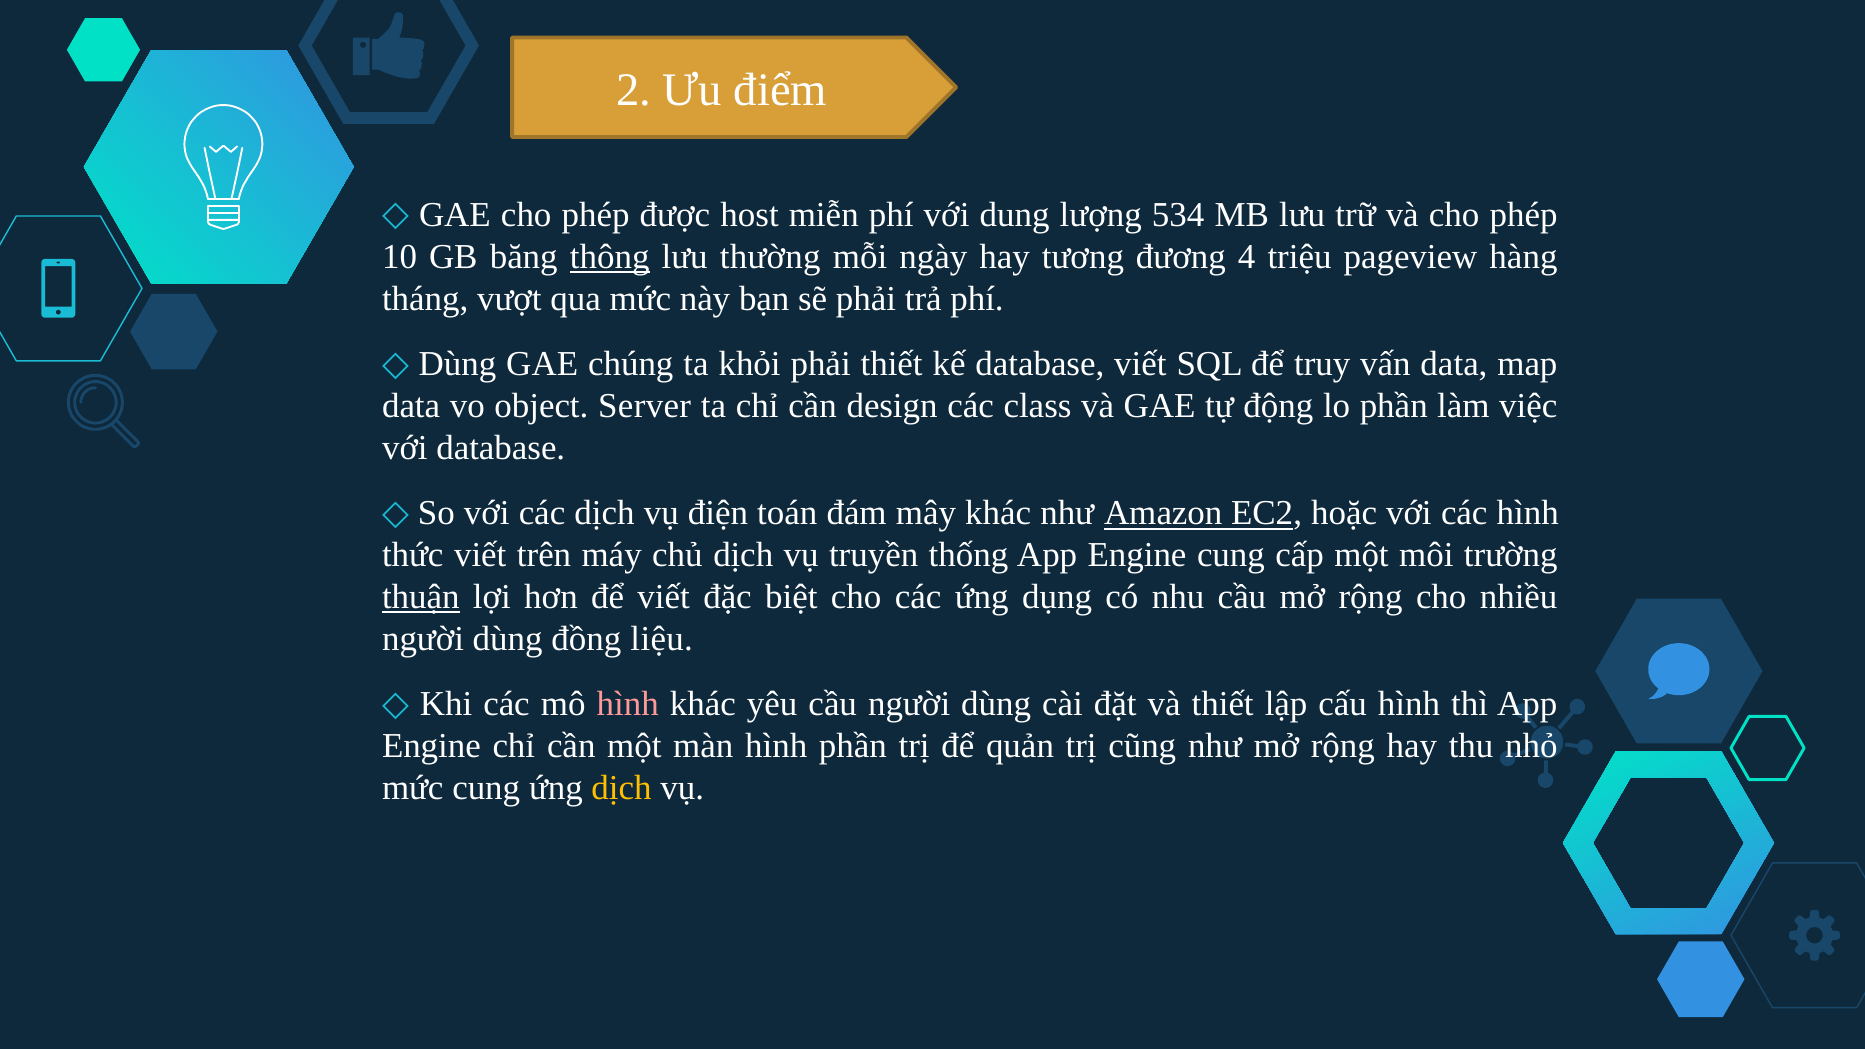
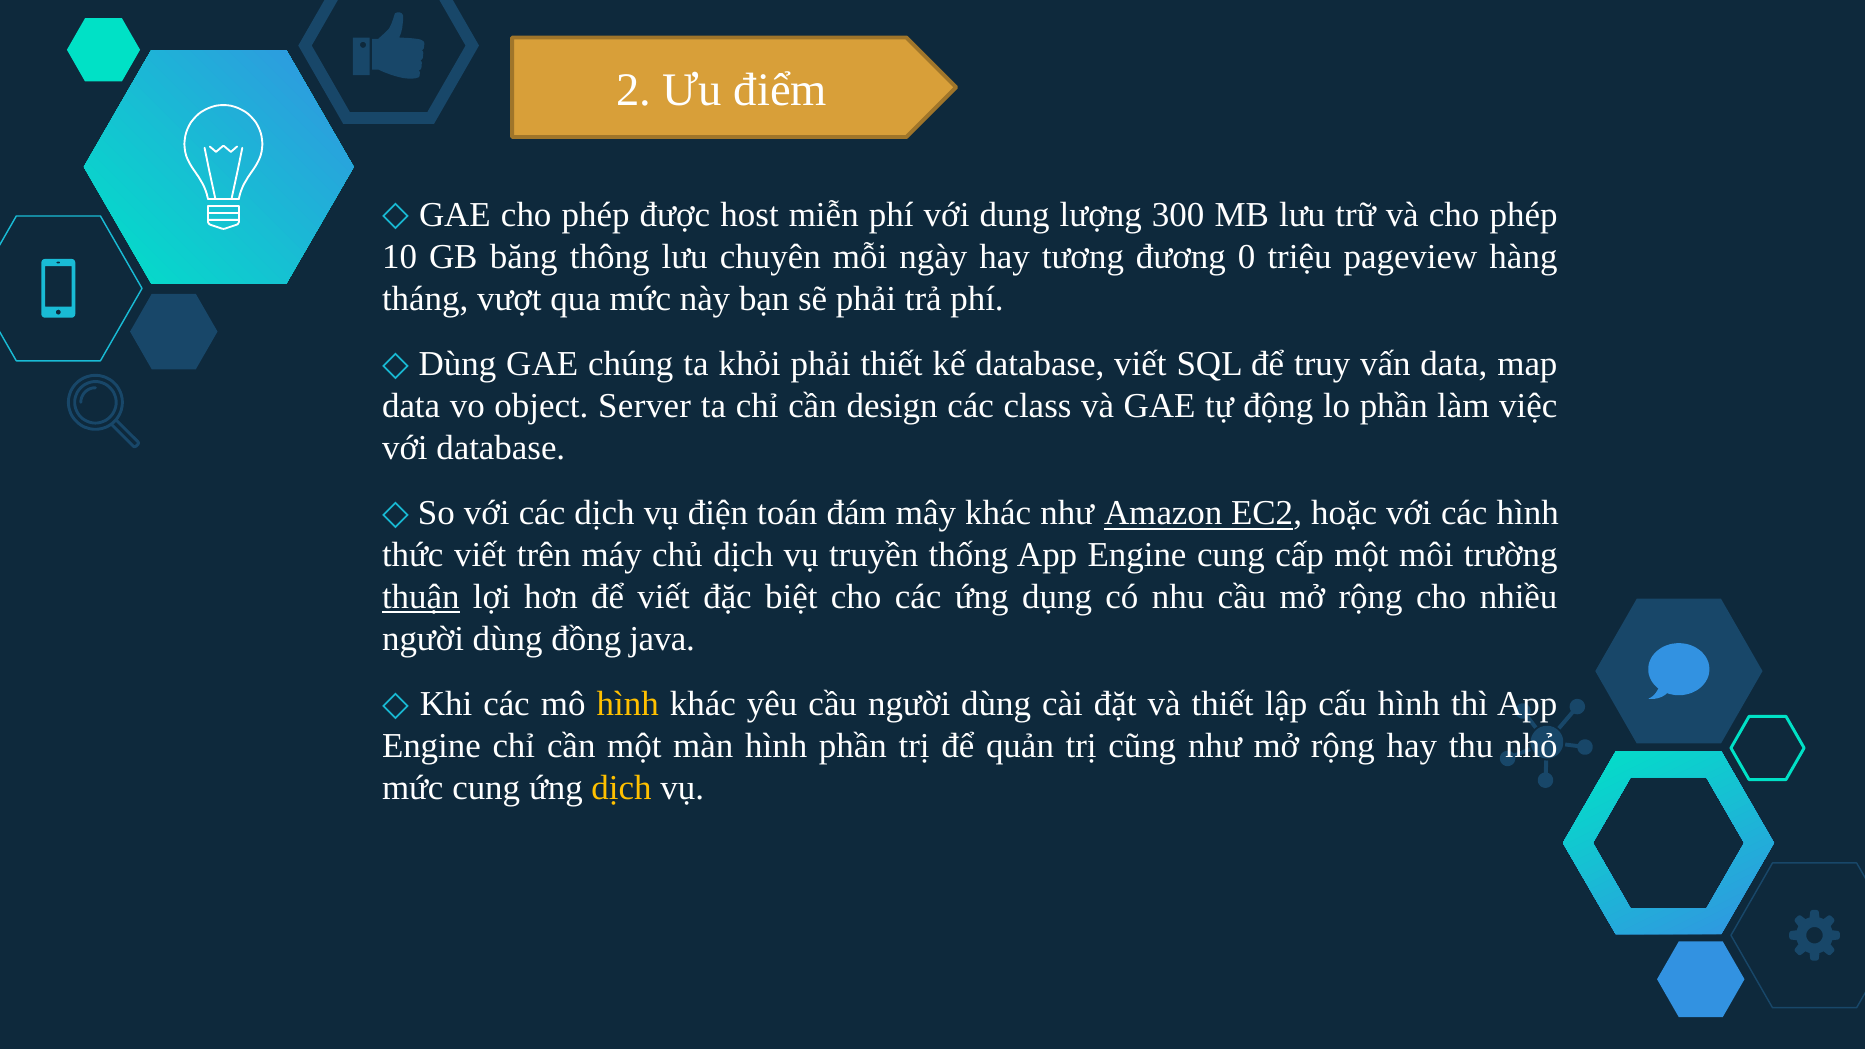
534: 534 -> 300 (1178, 215)
thông underline: present -> none (610, 257)
thường: thường -> chuyên (770, 257)
4: 4 -> 0 (1247, 257)
liệu: liệu -> java (662, 639)
hình colour: pink -> yellow (628, 704)
